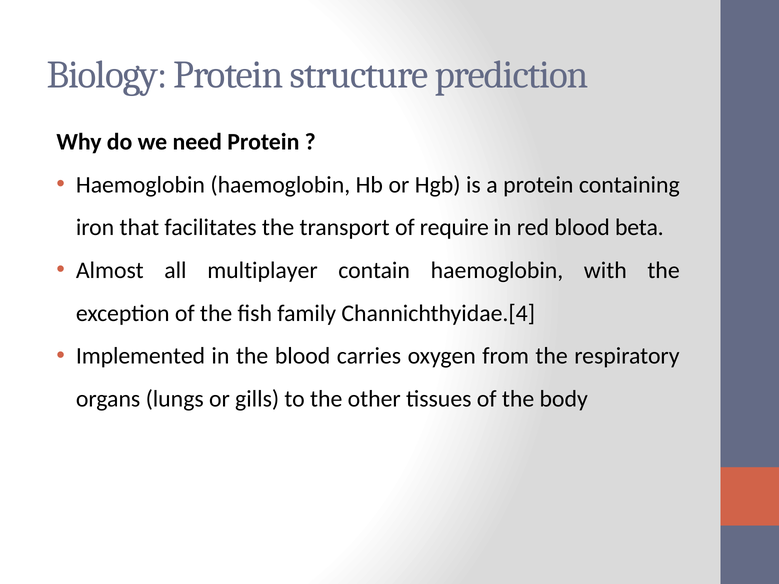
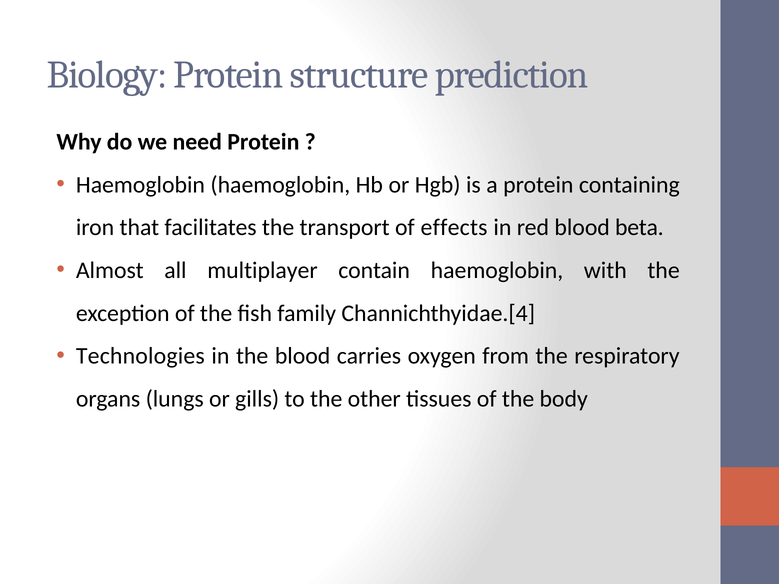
require: require -> effects (454, 228)
Implemented: Implemented -> Technologies (140, 356)
